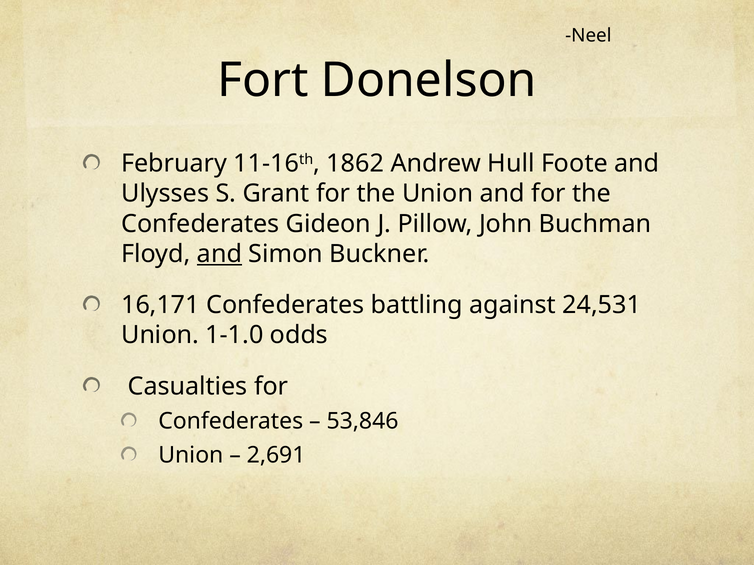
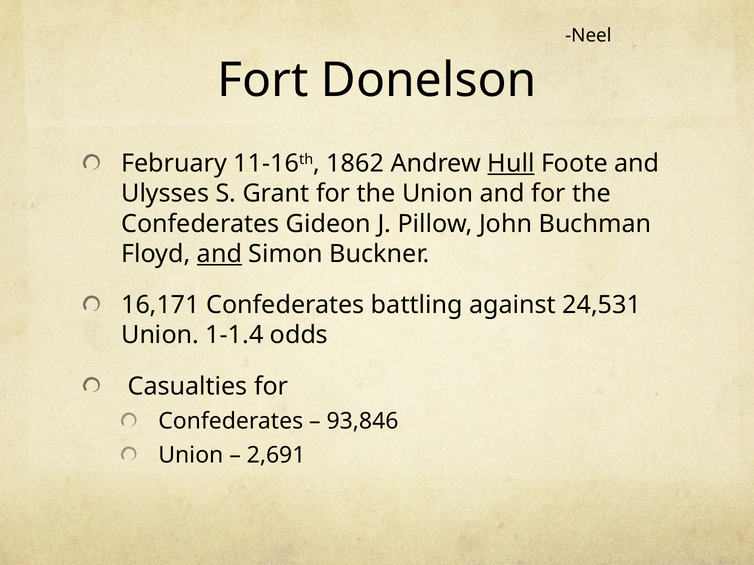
Hull underline: none -> present (511, 164)
1-1.0: 1-1.0 -> 1-1.4 (234, 335)
53,846: 53,846 -> 93,846 (362, 422)
